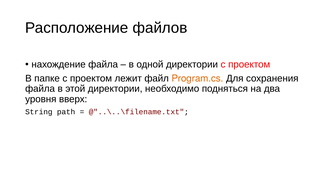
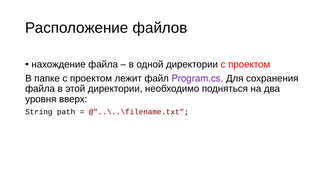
Program.cs colour: orange -> purple (197, 78)
